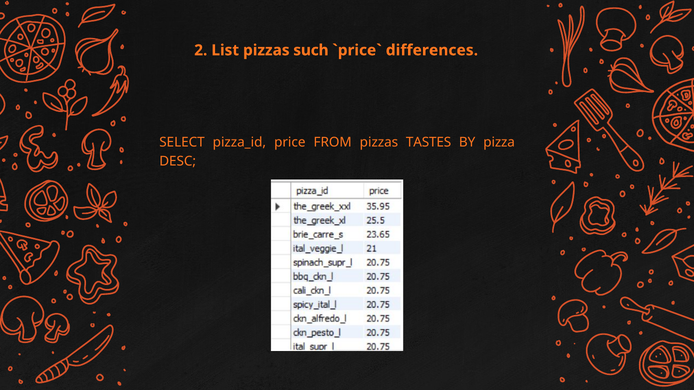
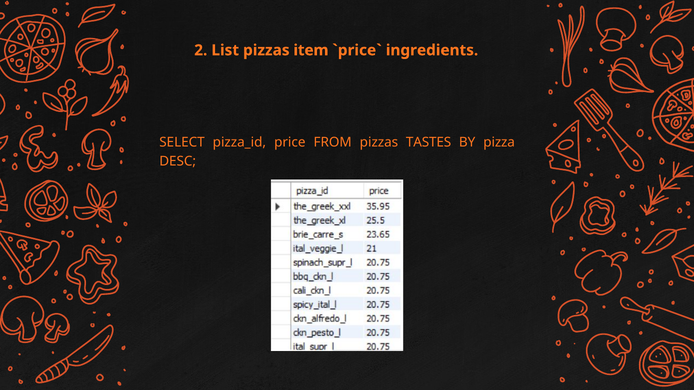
such: such -> item (311, 50)
differences: differences -> ingredients (432, 50)
